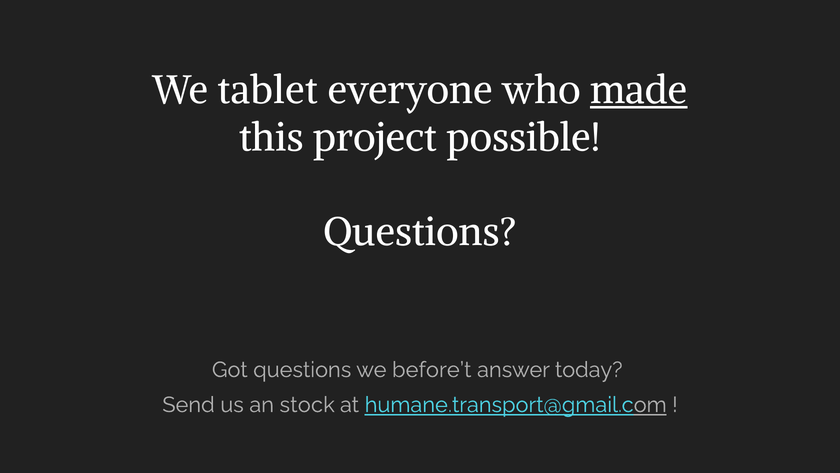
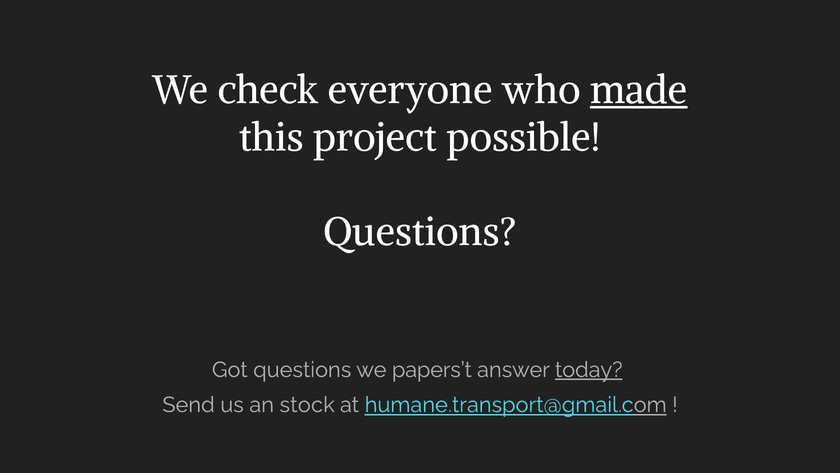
tablet: tablet -> check (268, 90)
before’t: before’t -> papers’t (432, 369)
today underline: none -> present (589, 369)
